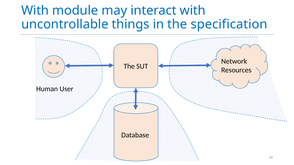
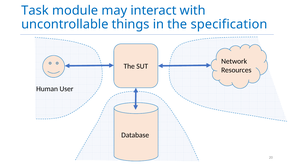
With: With -> Task (35, 10)
